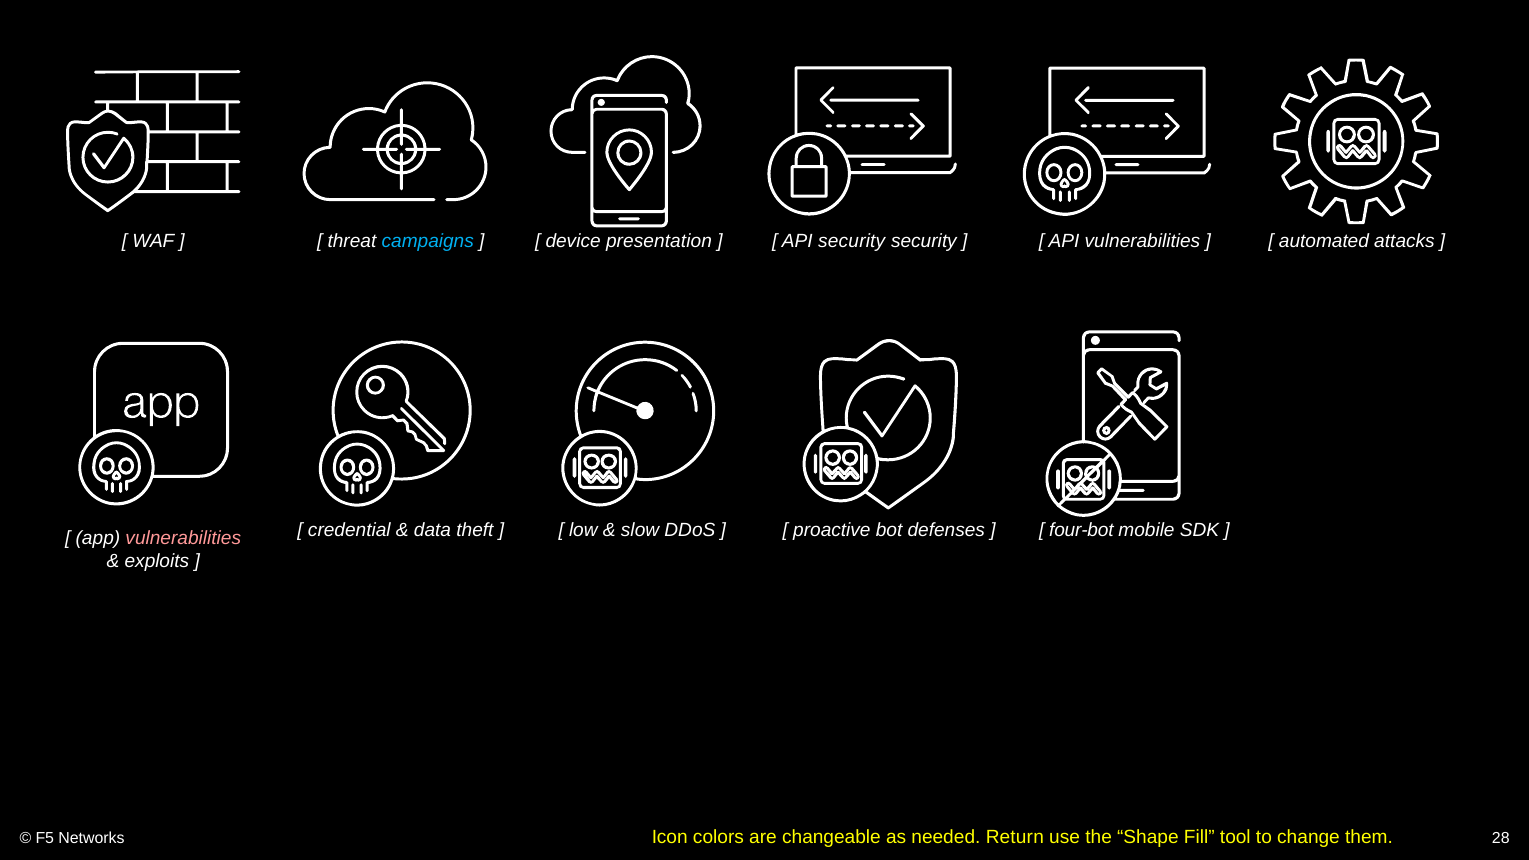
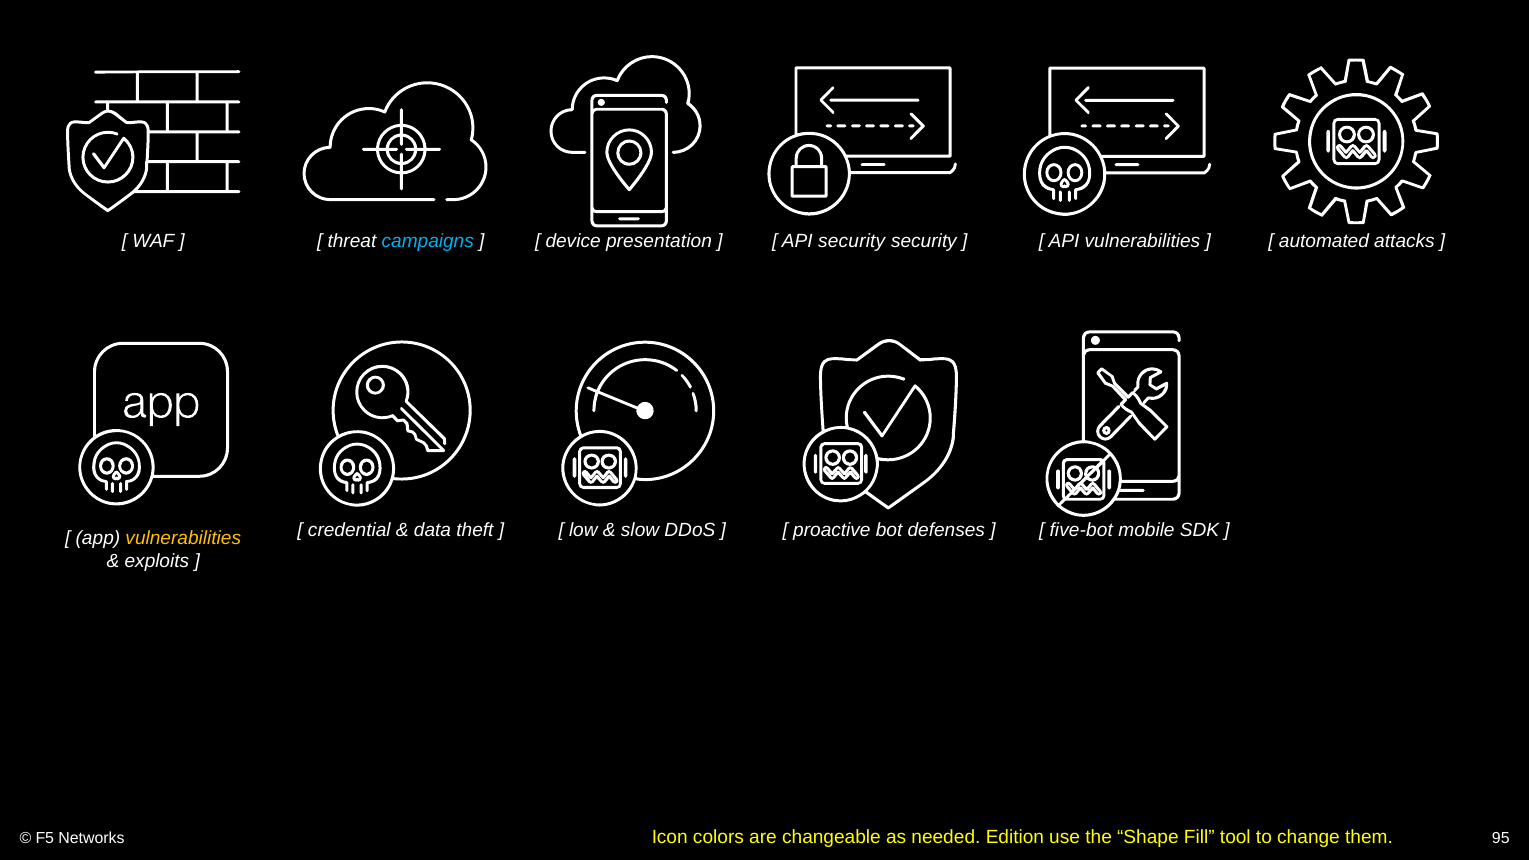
four-bot: four-bot -> five-bot (1081, 530)
vulnerabilities colour: pink -> yellow (183, 538)
Return: Return -> Edition (1015, 837)
28: 28 -> 95 (1501, 838)
